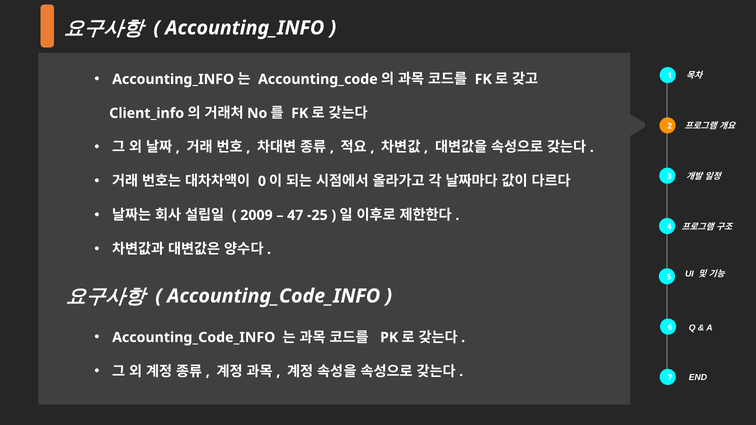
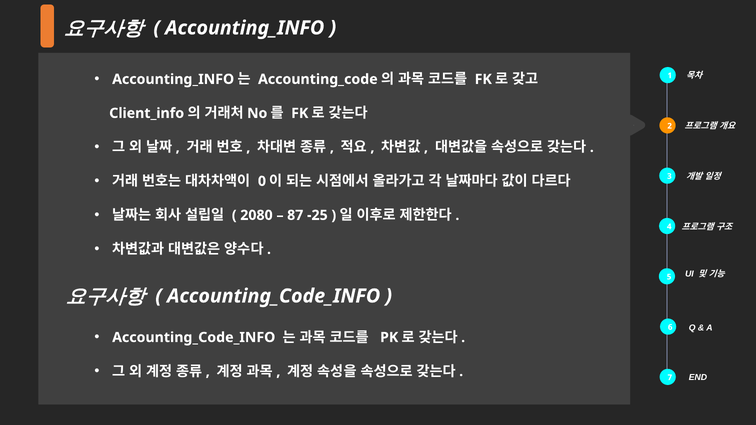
2009: 2009 -> 2080 (256, 215)
47: 47 -> 87 (295, 215)
